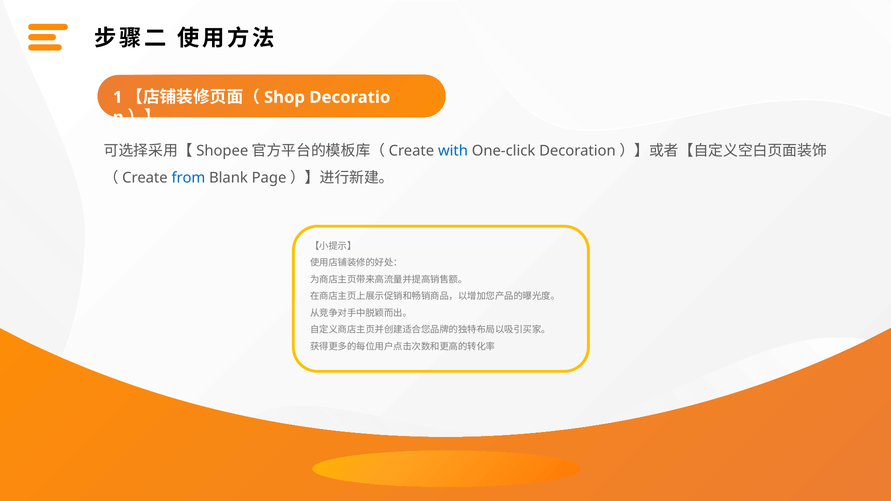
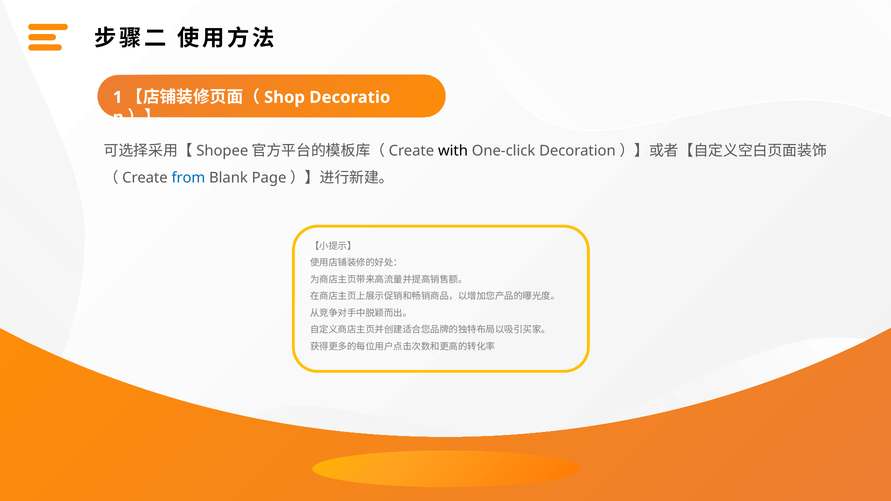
with colour: blue -> black (453, 151)
